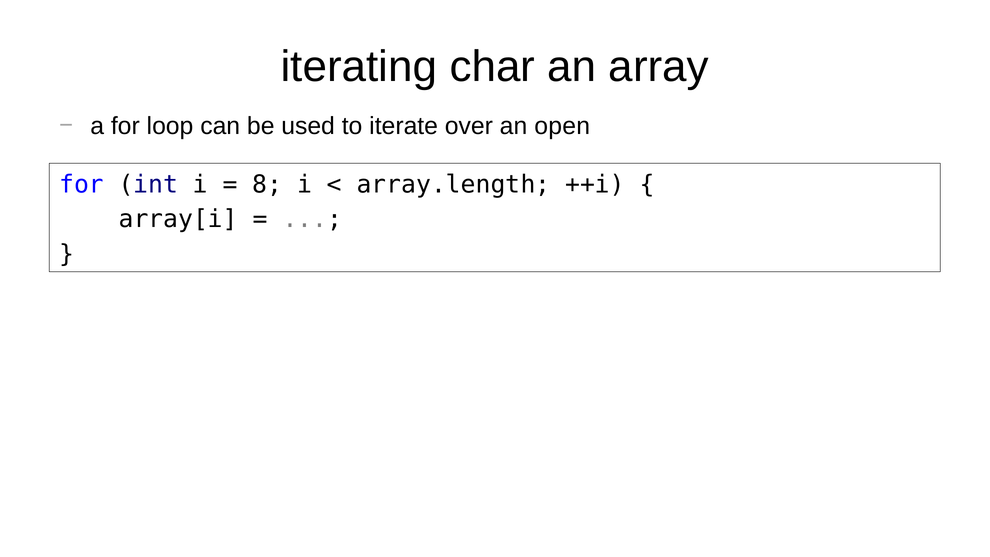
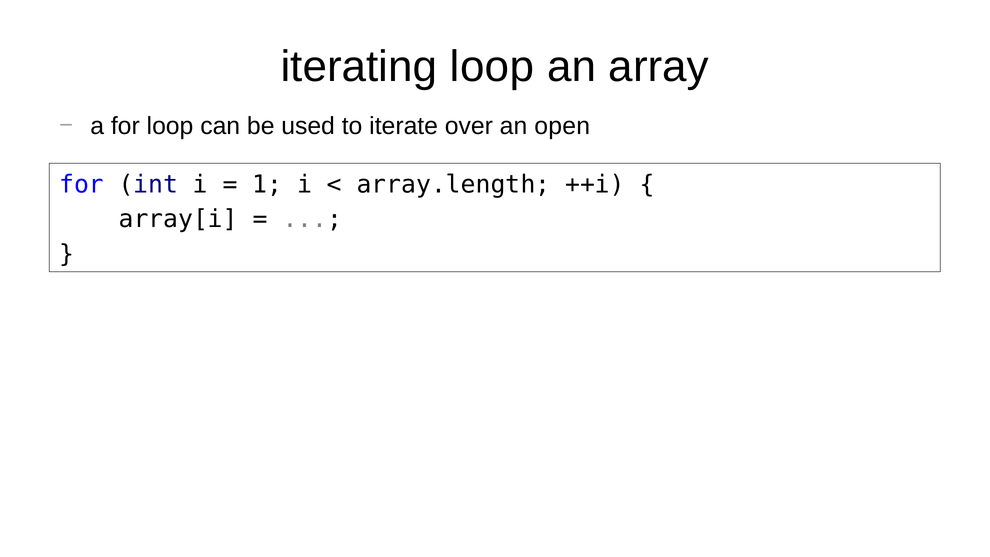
iterating char: char -> loop (492, 67)
8: 8 -> 1 (267, 185)
